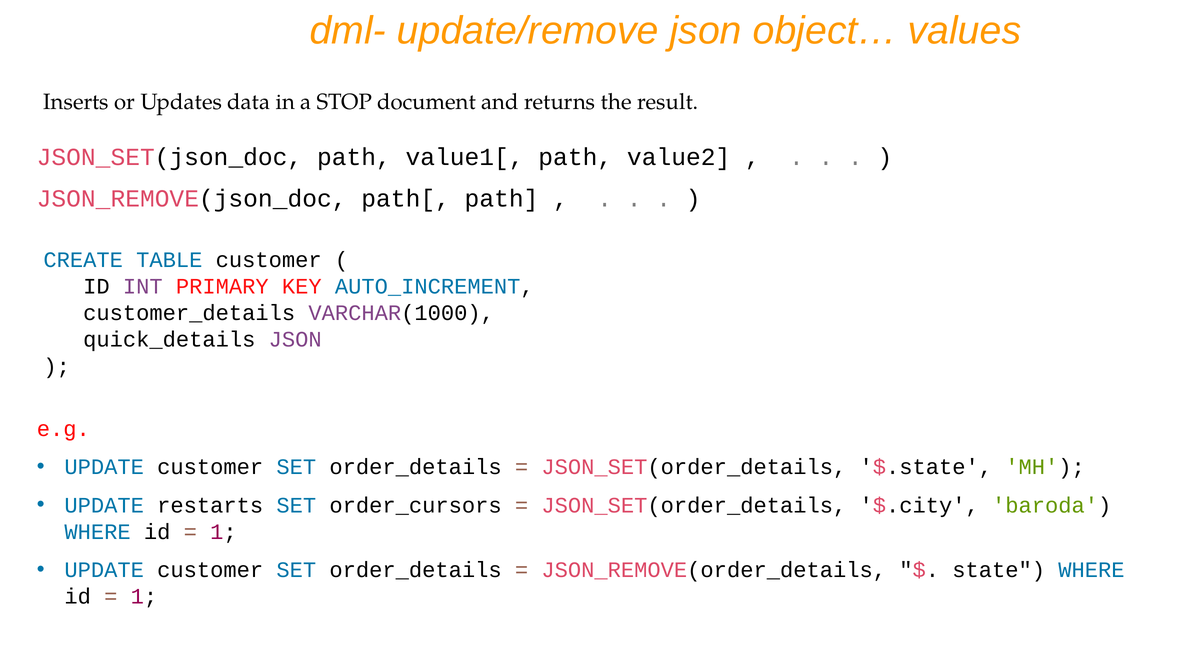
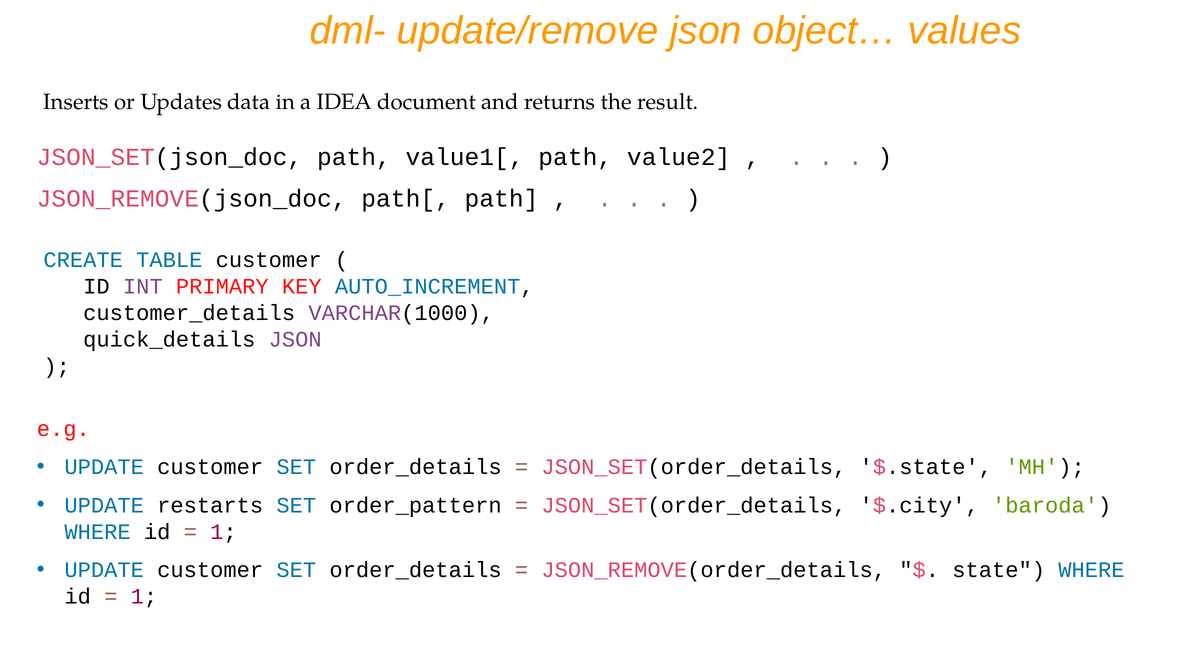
STOP: STOP -> IDEA (344, 102)
order_cursors: order_cursors -> order_pattern (416, 505)
